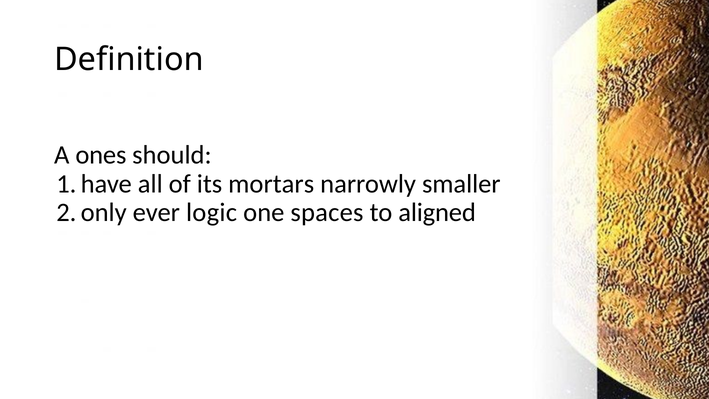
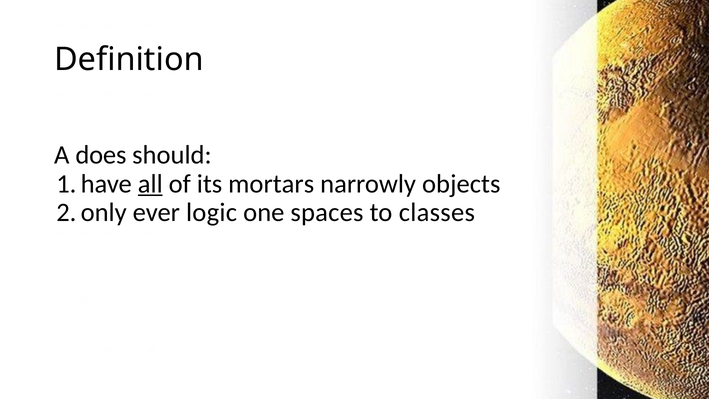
ones: ones -> does (101, 155)
all underline: none -> present (150, 184)
smaller: smaller -> objects (461, 184)
aligned: aligned -> classes (437, 212)
